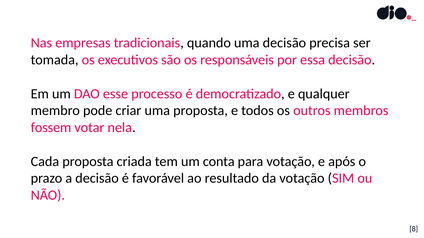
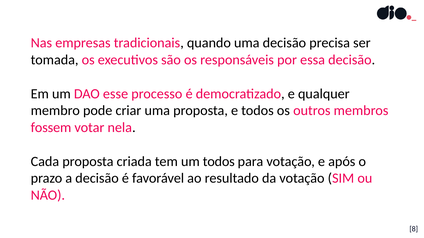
um conta: conta -> todos (219, 162)
